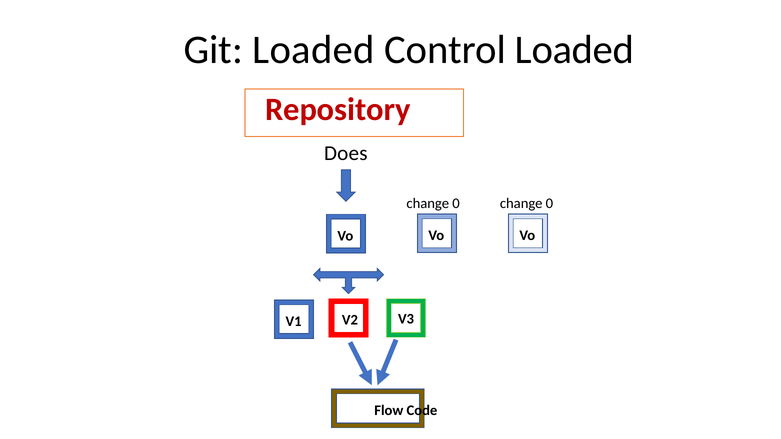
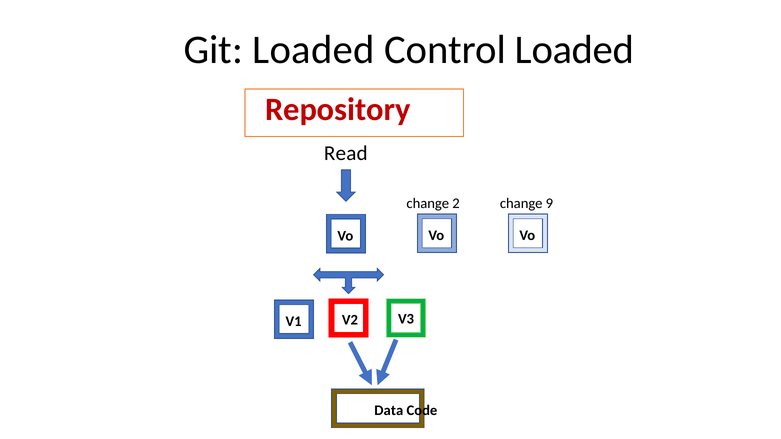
Does: Does -> Read (346, 154)
0: 0 -> 2 (456, 204)
0: 0 -> 9 (549, 204)
Flow: Flow -> Data (389, 411)
